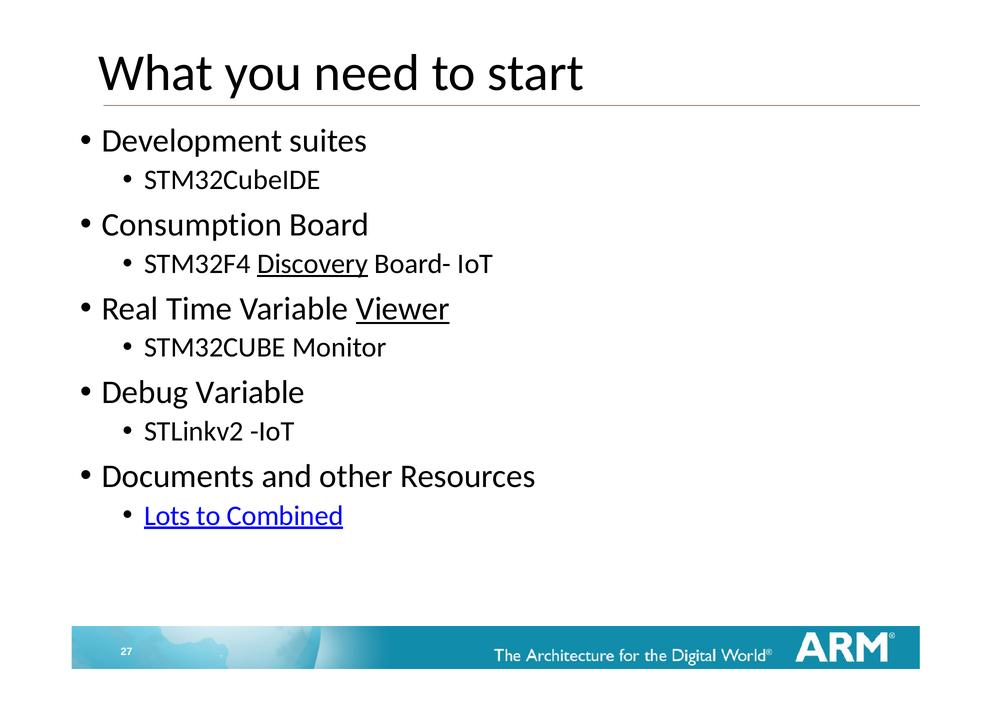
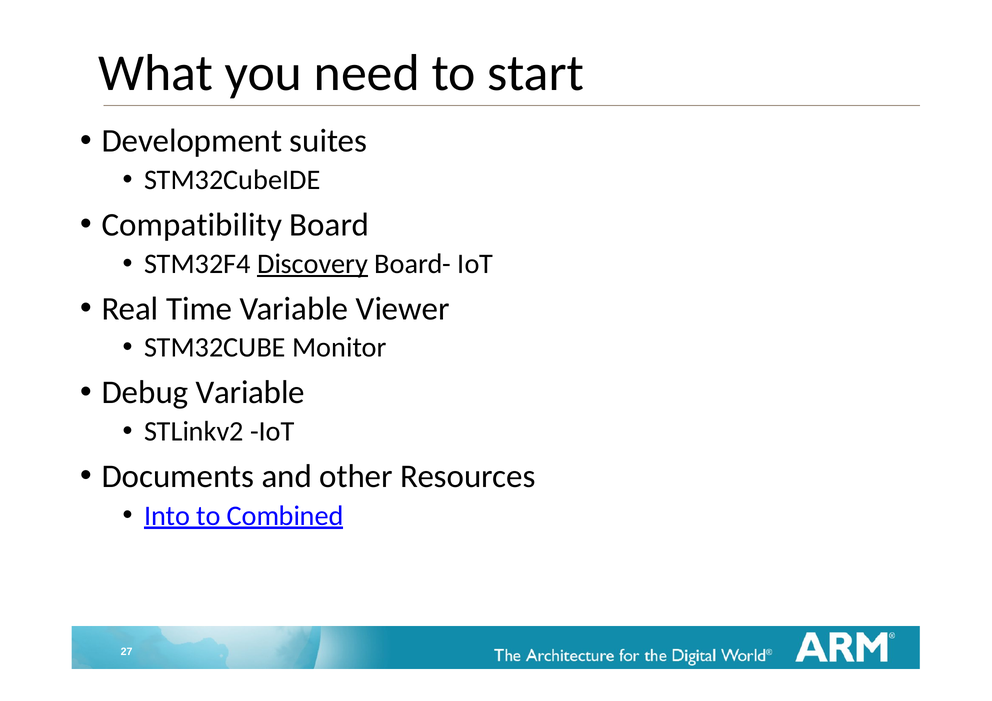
Consumption: Consumption -> Compatibility (192, 225)
Viewer underline: present -> none (403, 309)
Lots: Lots -> Into (167, 516)
